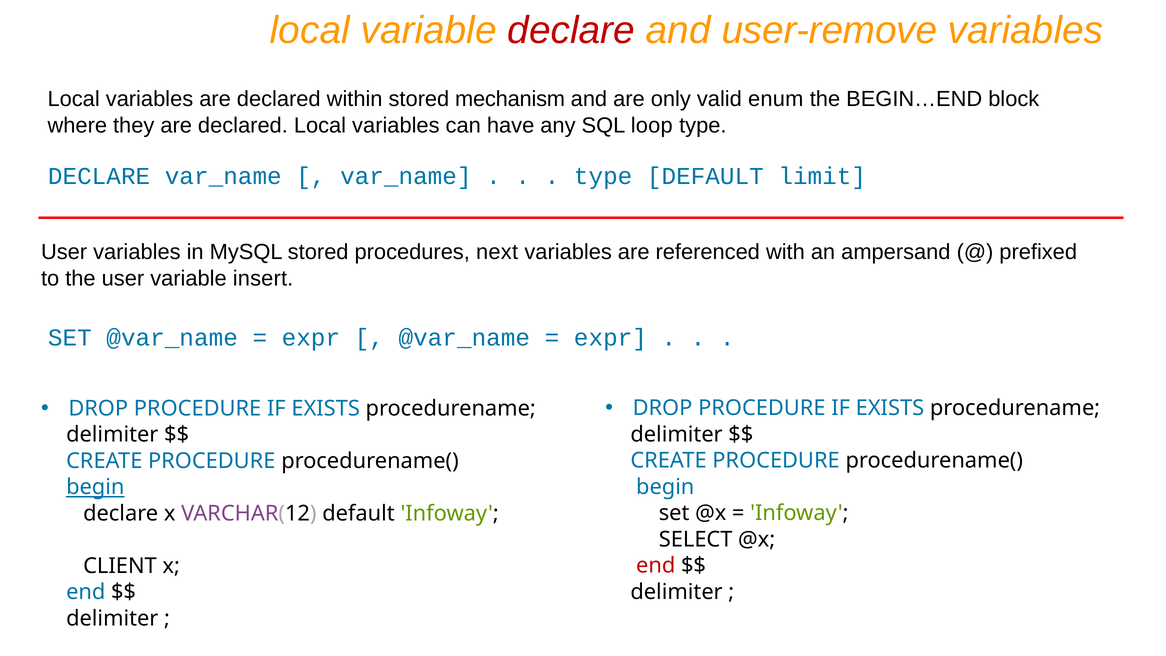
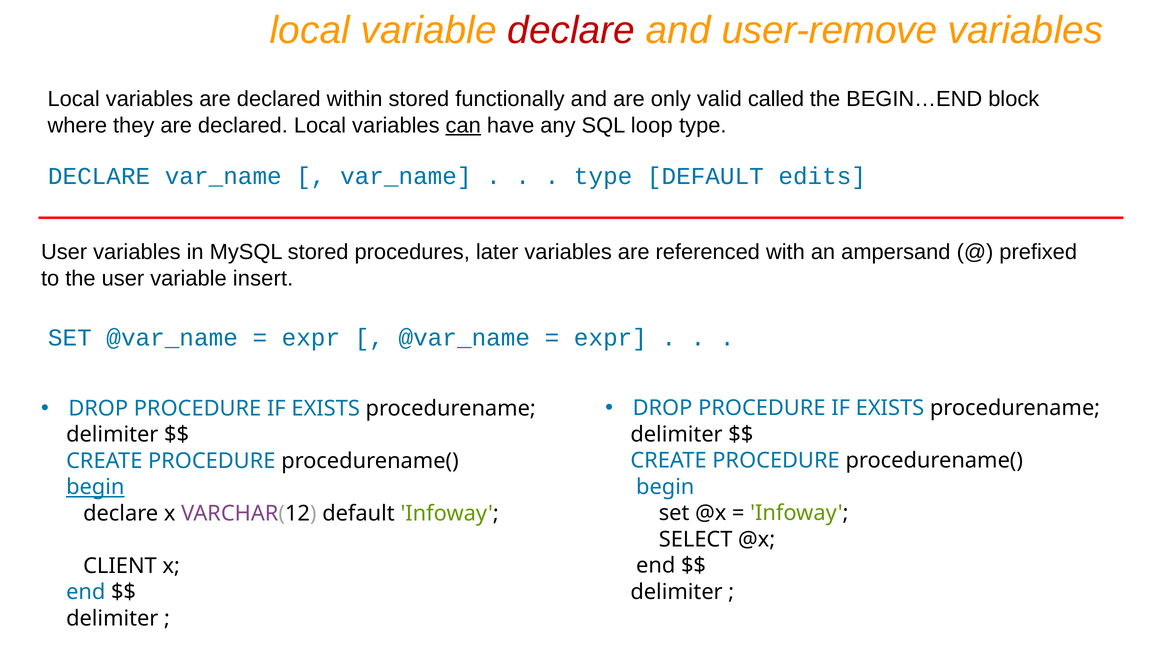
mechanism: mechanism -> functionally (510, 99)
enum: enum -> called (776, 99)
can underline: none -> present (463, 125)
limit: limit -> edits (822, 176)
next: next -> later (497, 252)
end colour: red -> black (656, 566)
